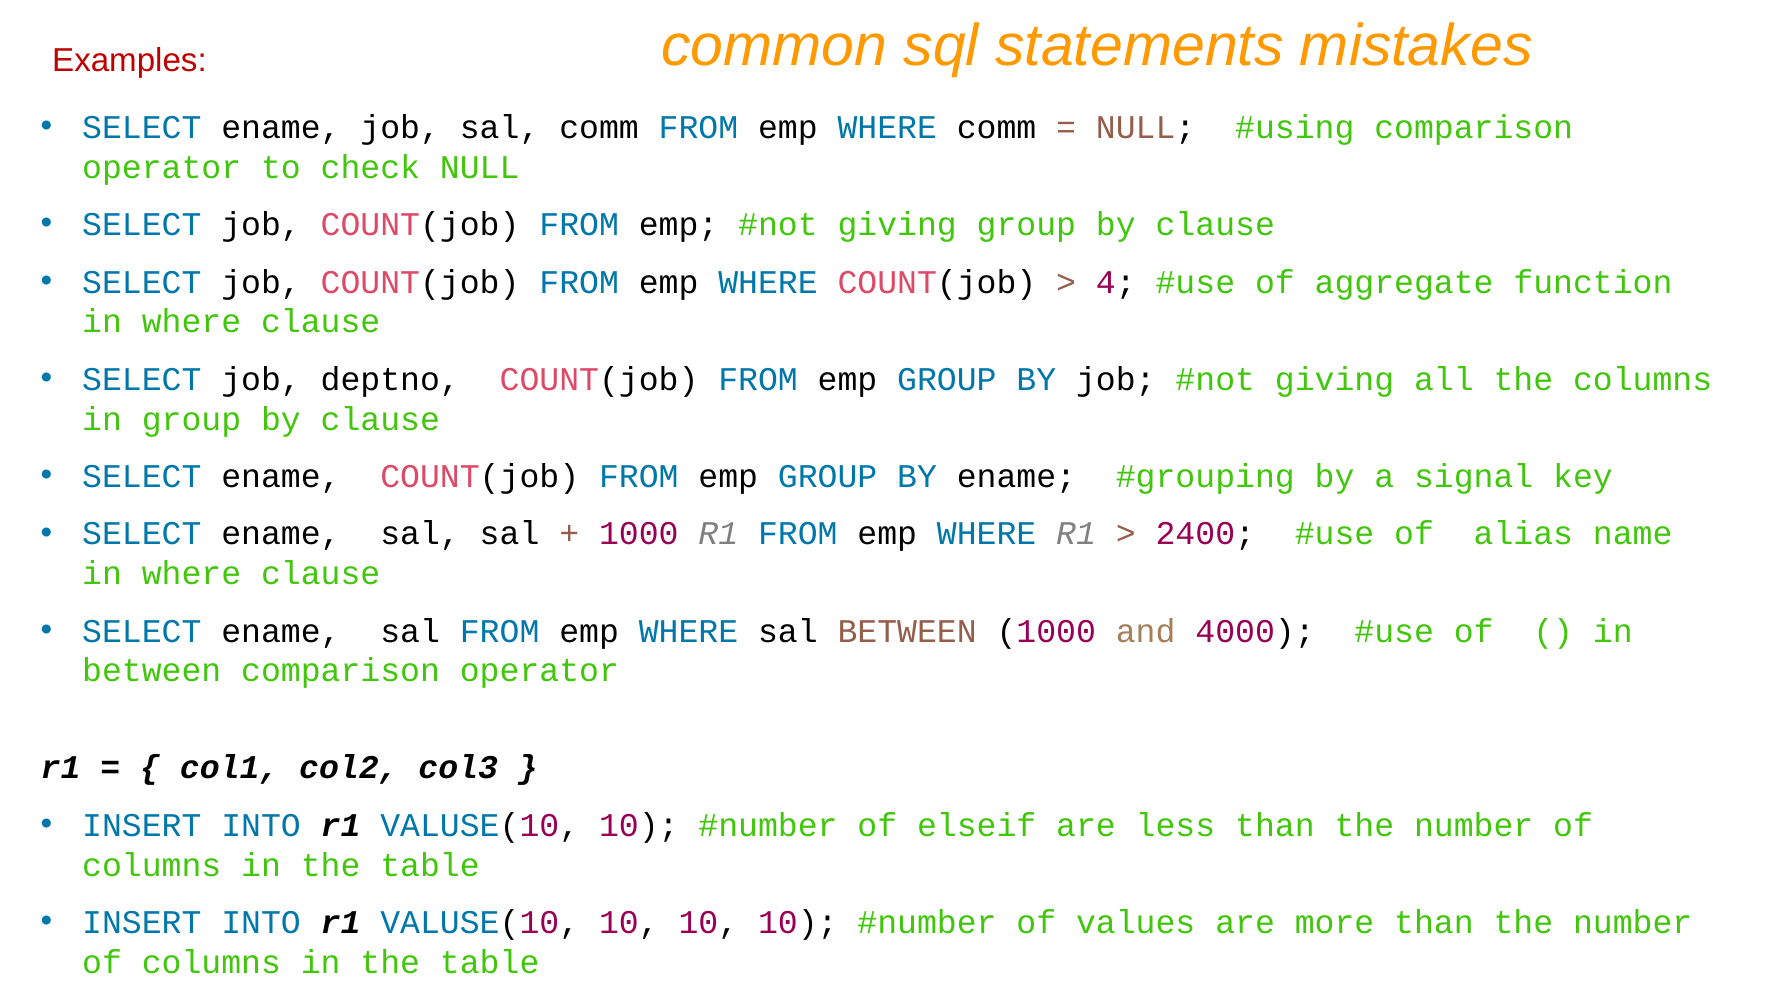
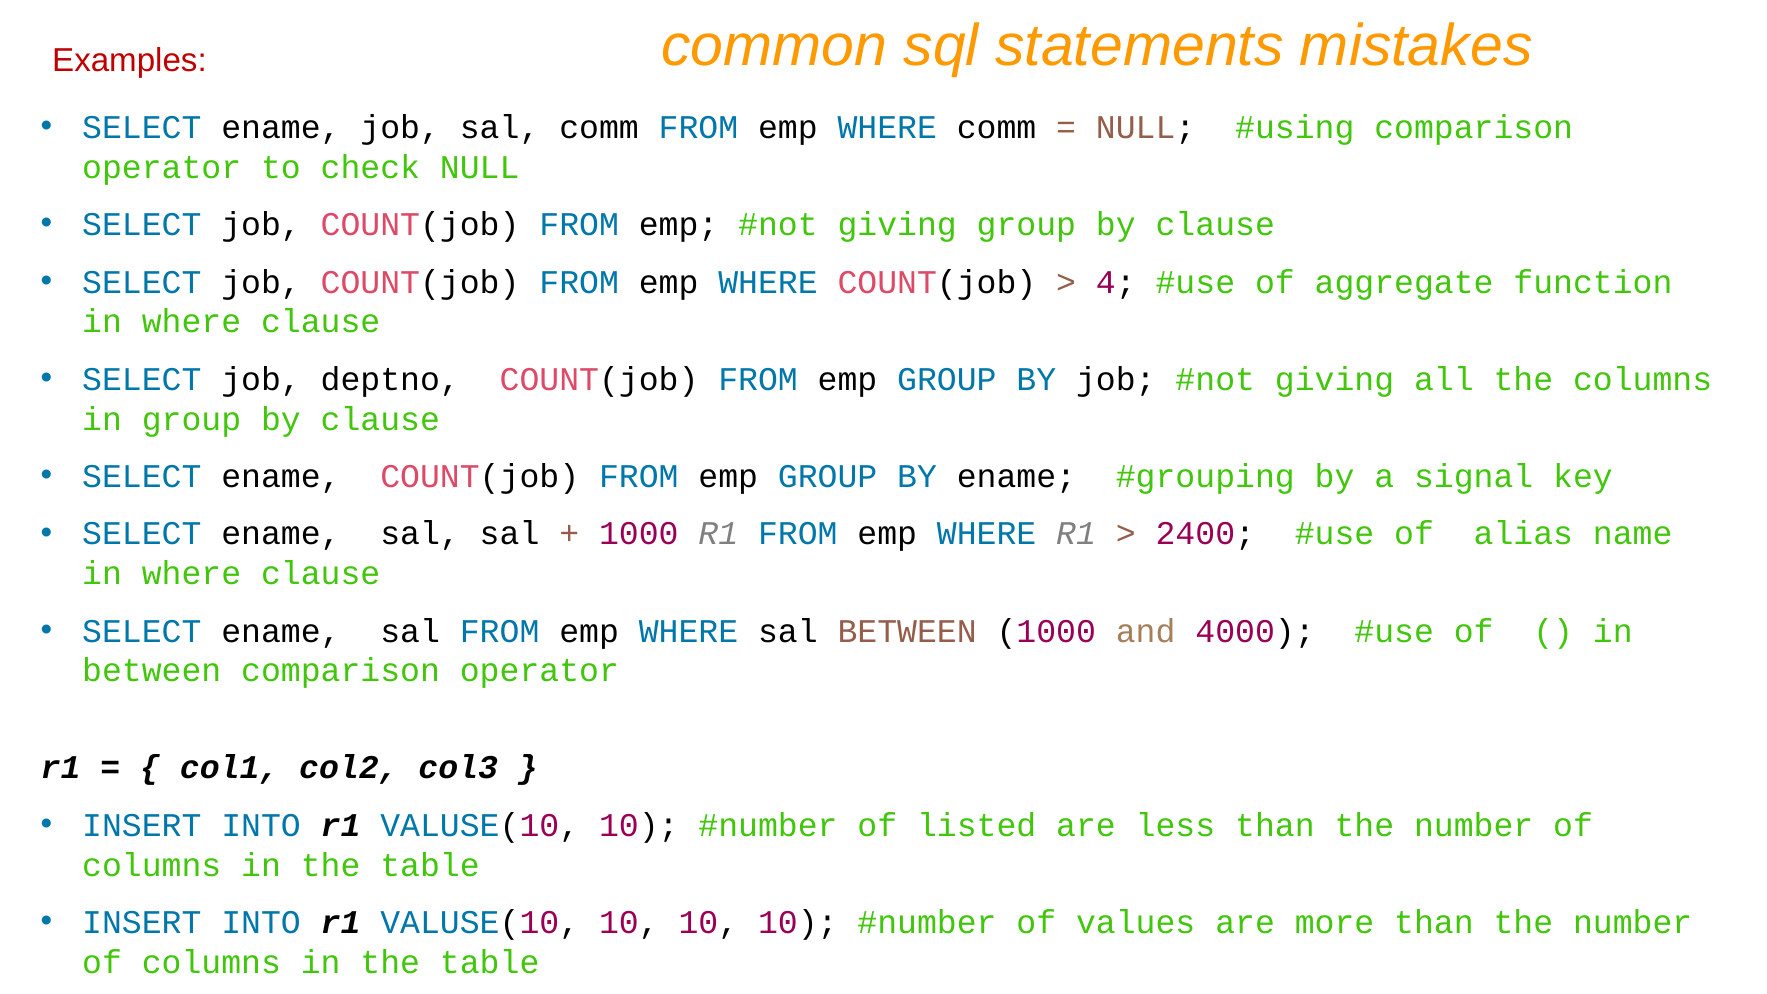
elseif: elseif -> listed (977, 825)
